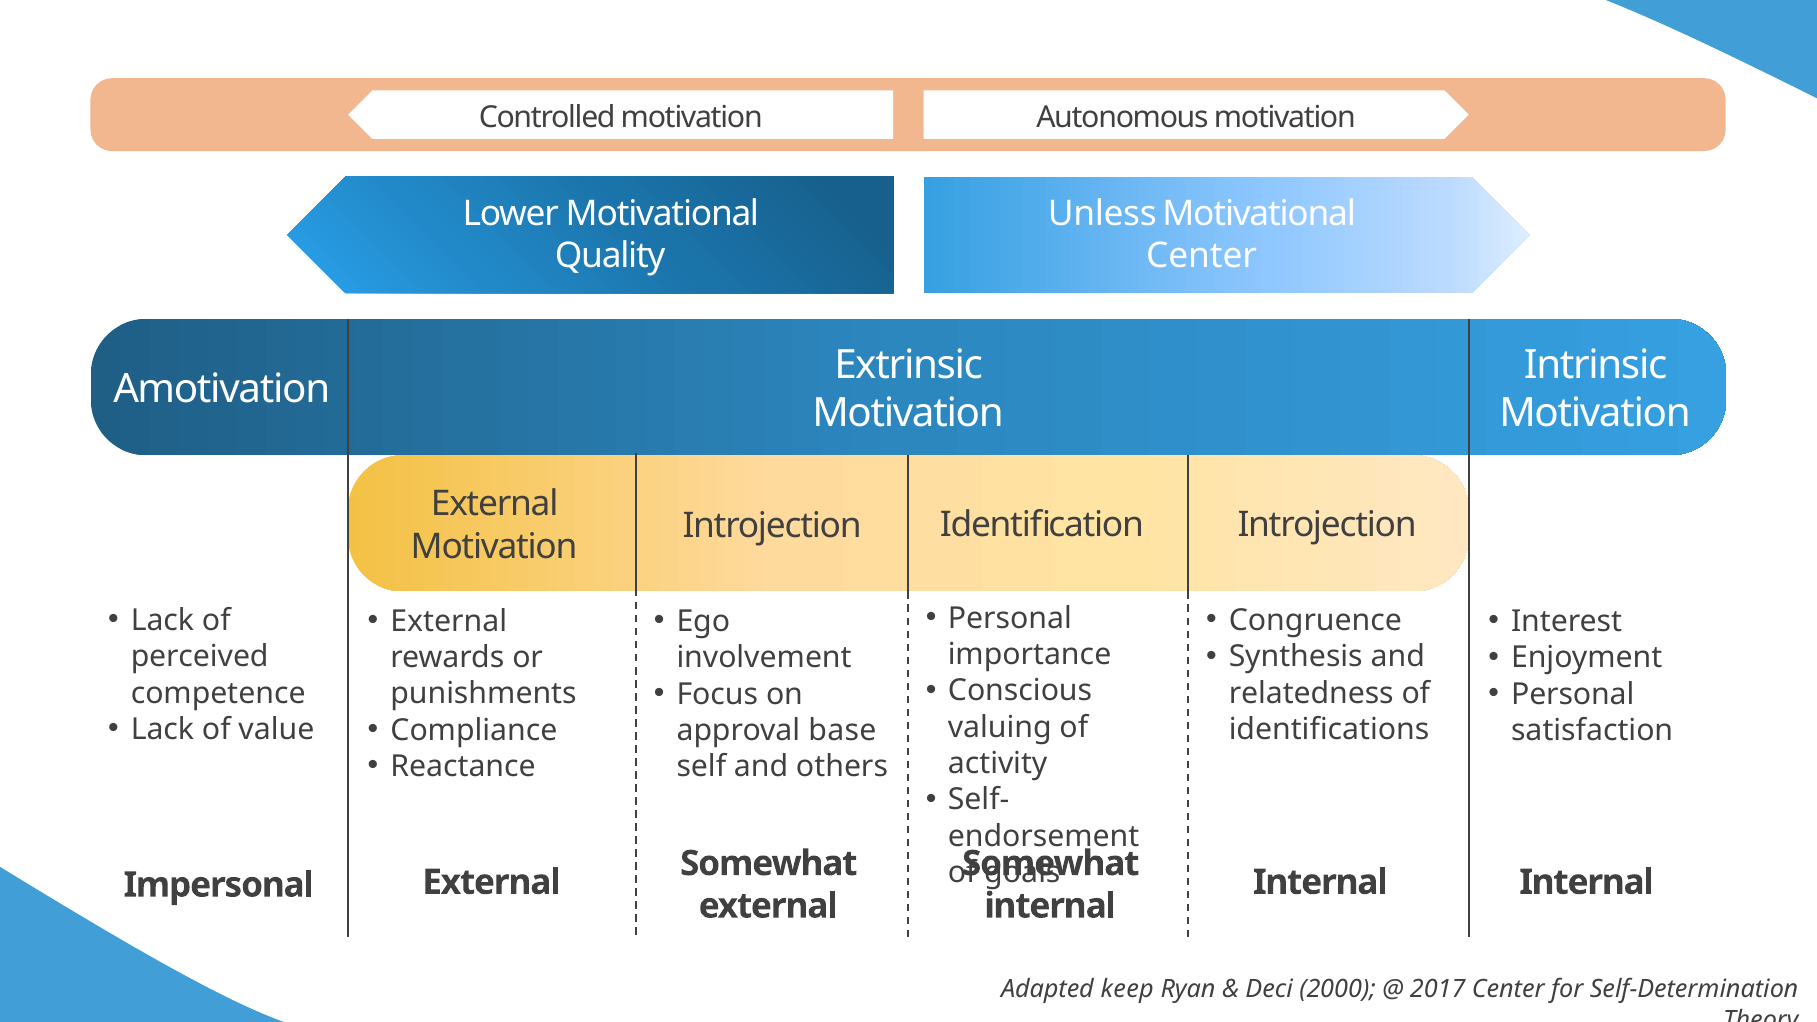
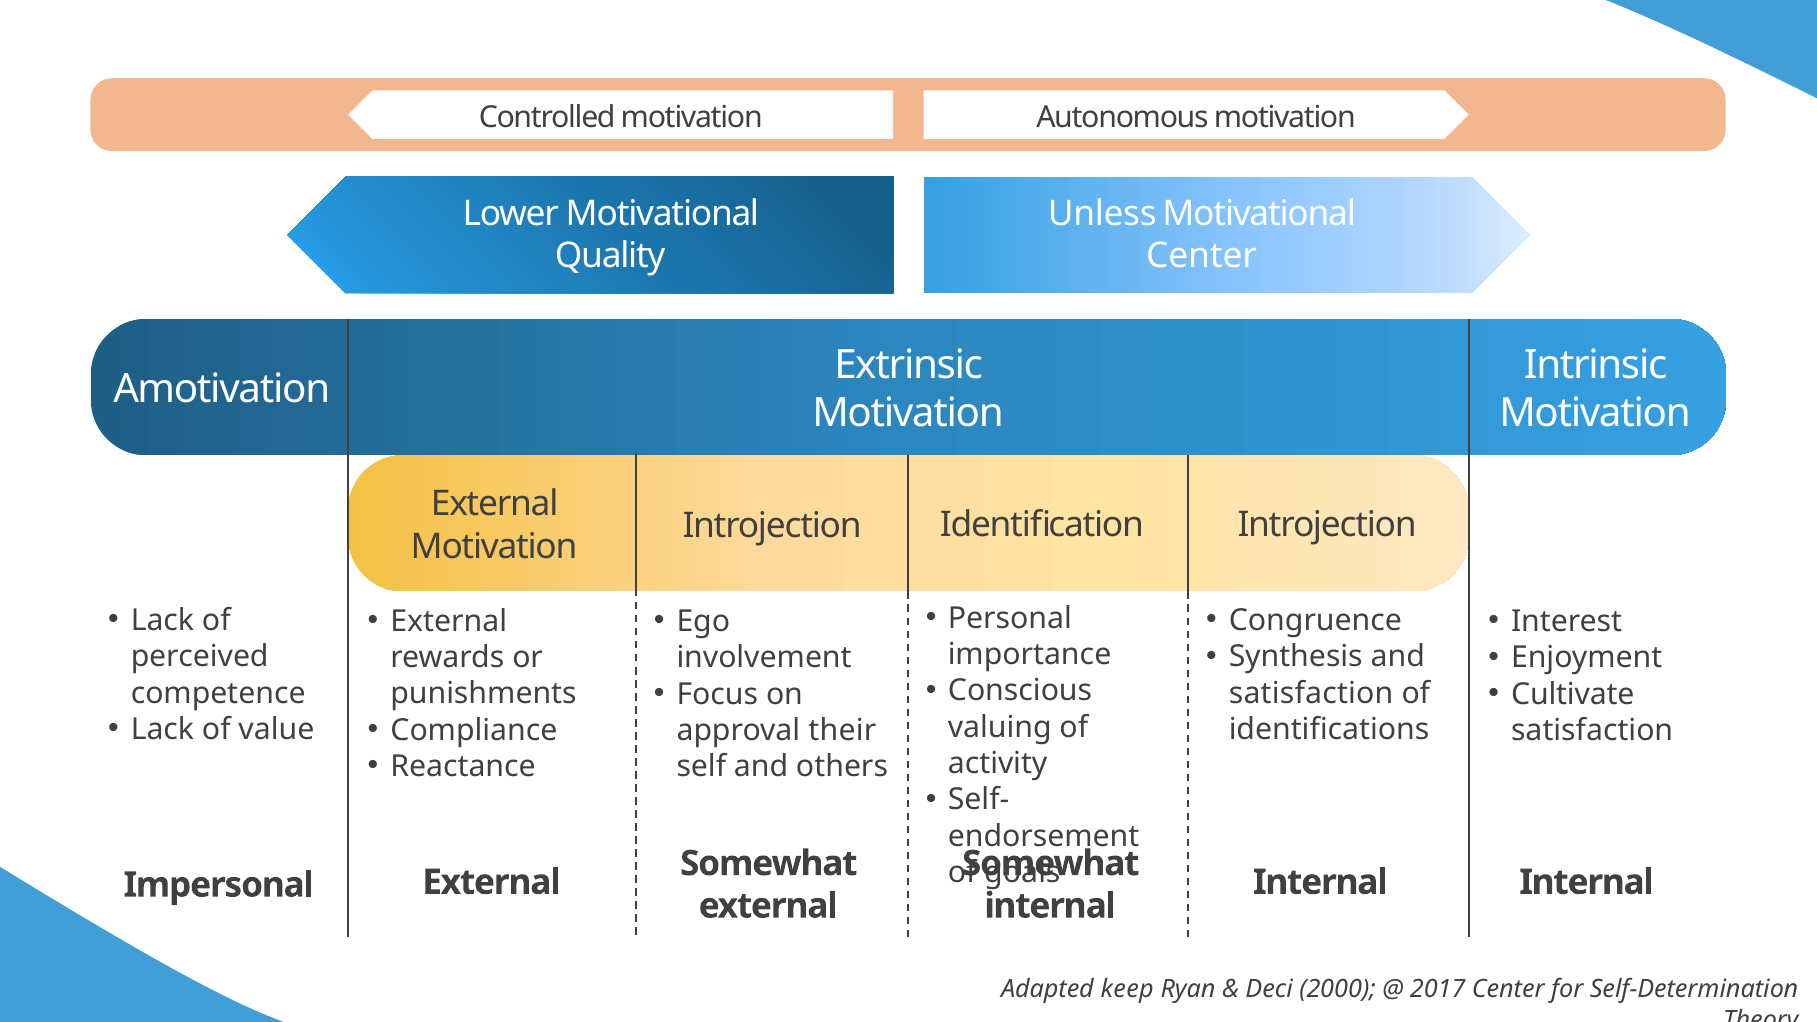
Personal: Personal -> Cultivate (1573, 694)
relatedness: relatedness -> satisfaction (1311, 693)
base: base -> their (842, 730)
